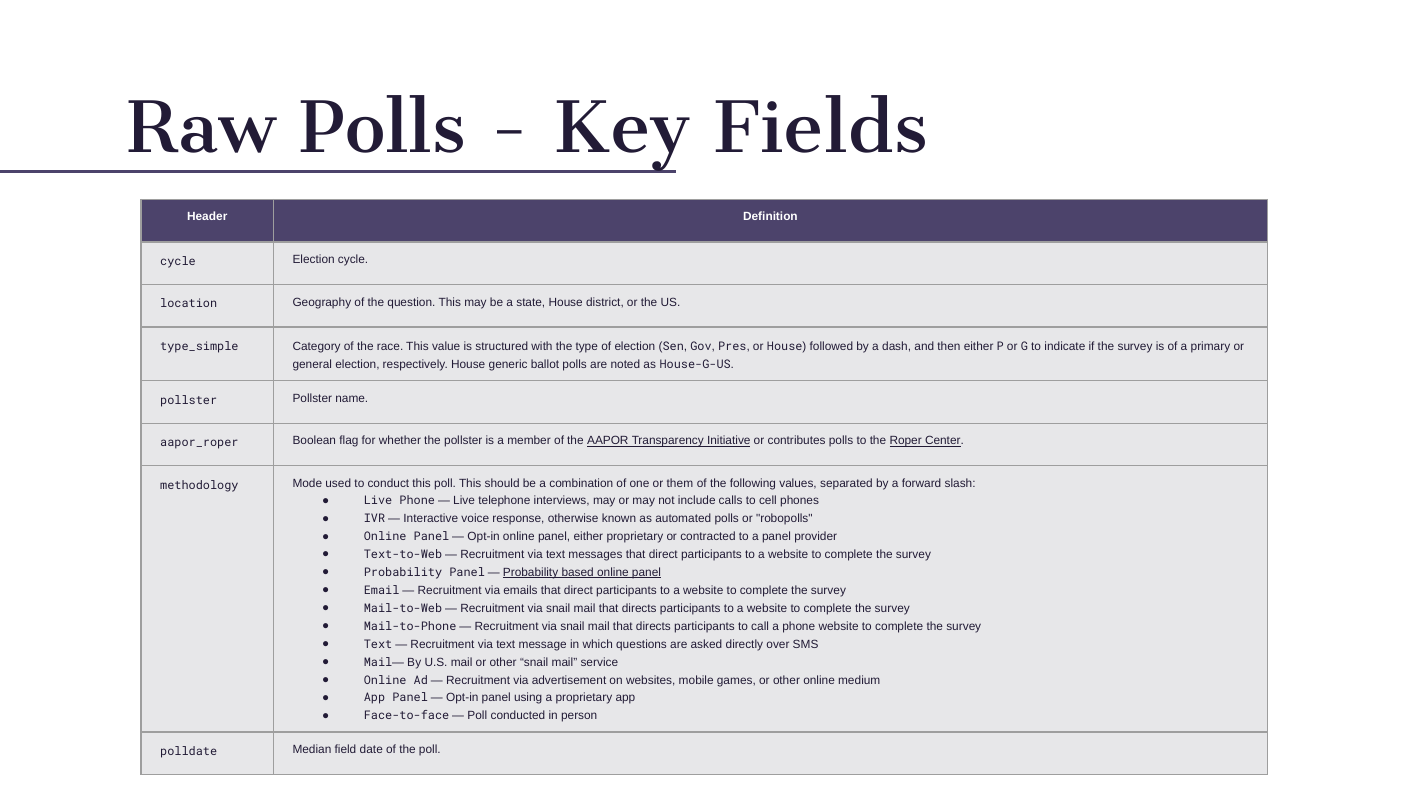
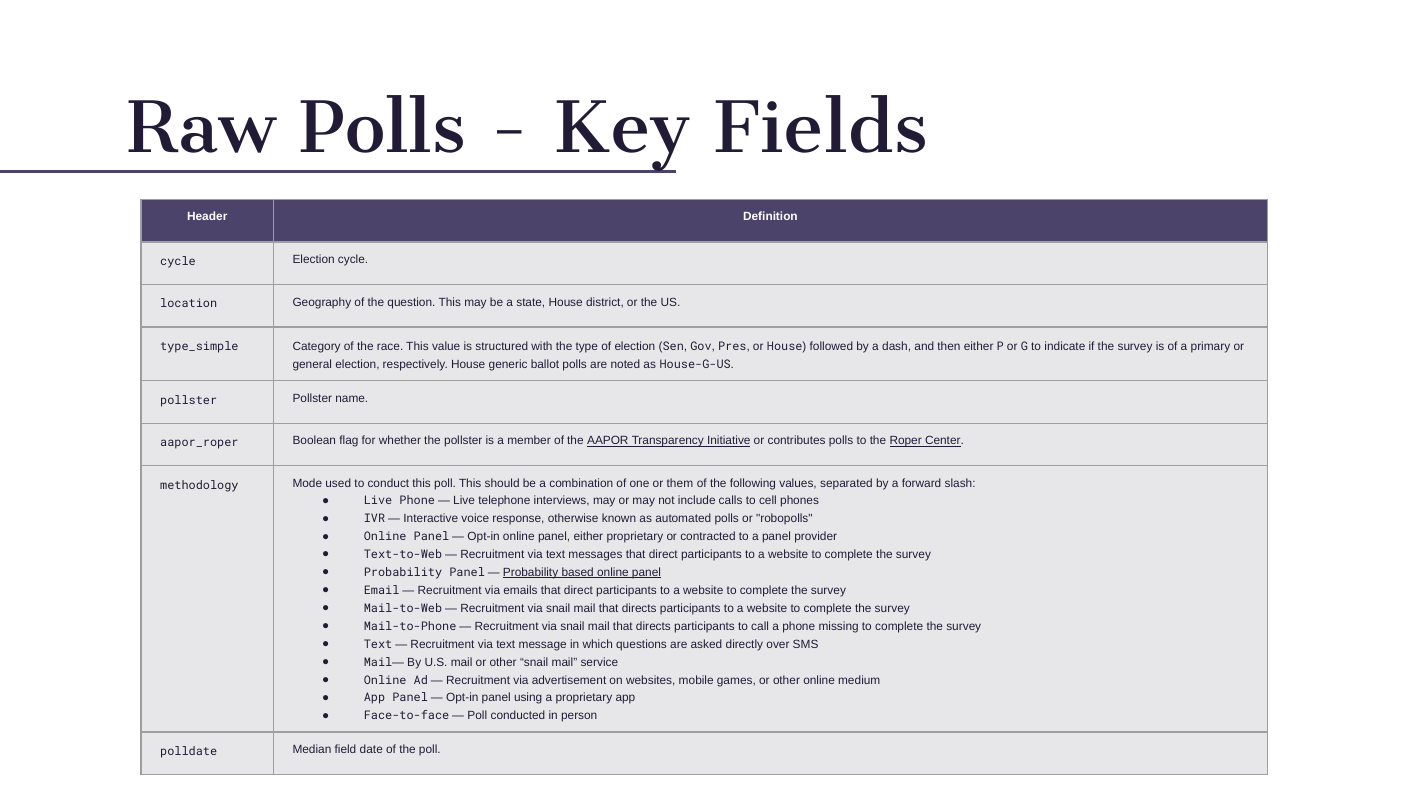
phone website: website -> missing (839, 626)
